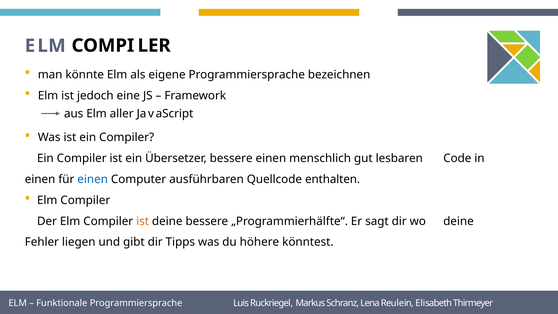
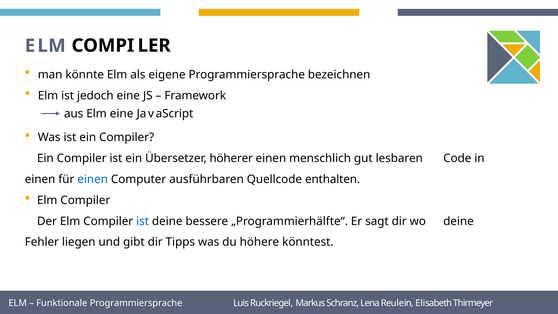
Elm aller: aller -> eine (122, 114)
Übersetzer bessere: bessere -> höherer (231, 158)
ist colour: orange -> blue (143, 221)
